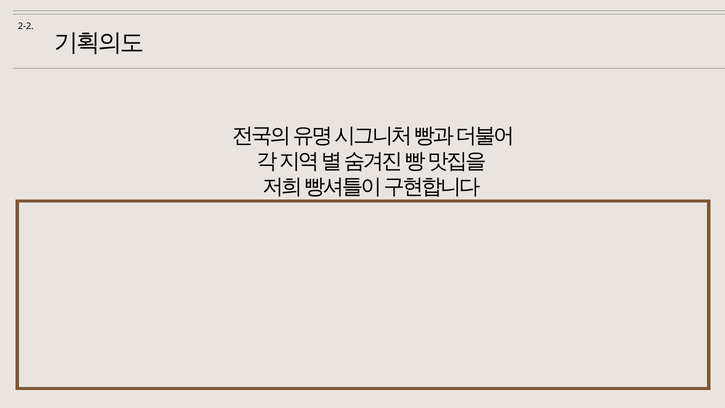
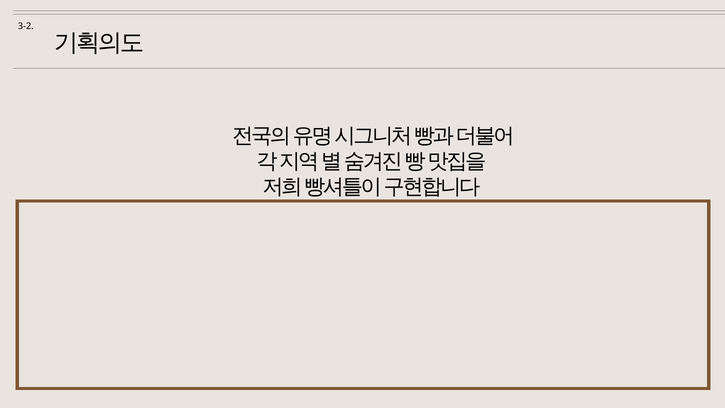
2-2: 2-2 -> 3-2 (26, 26)
